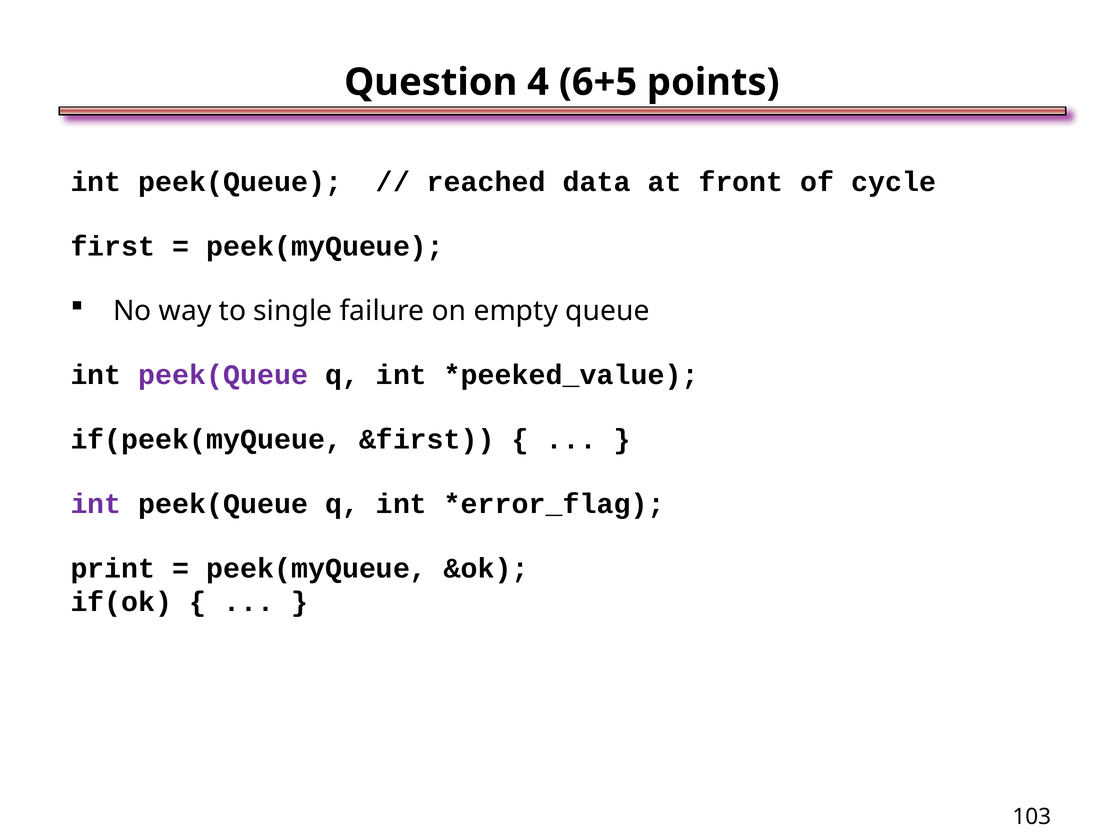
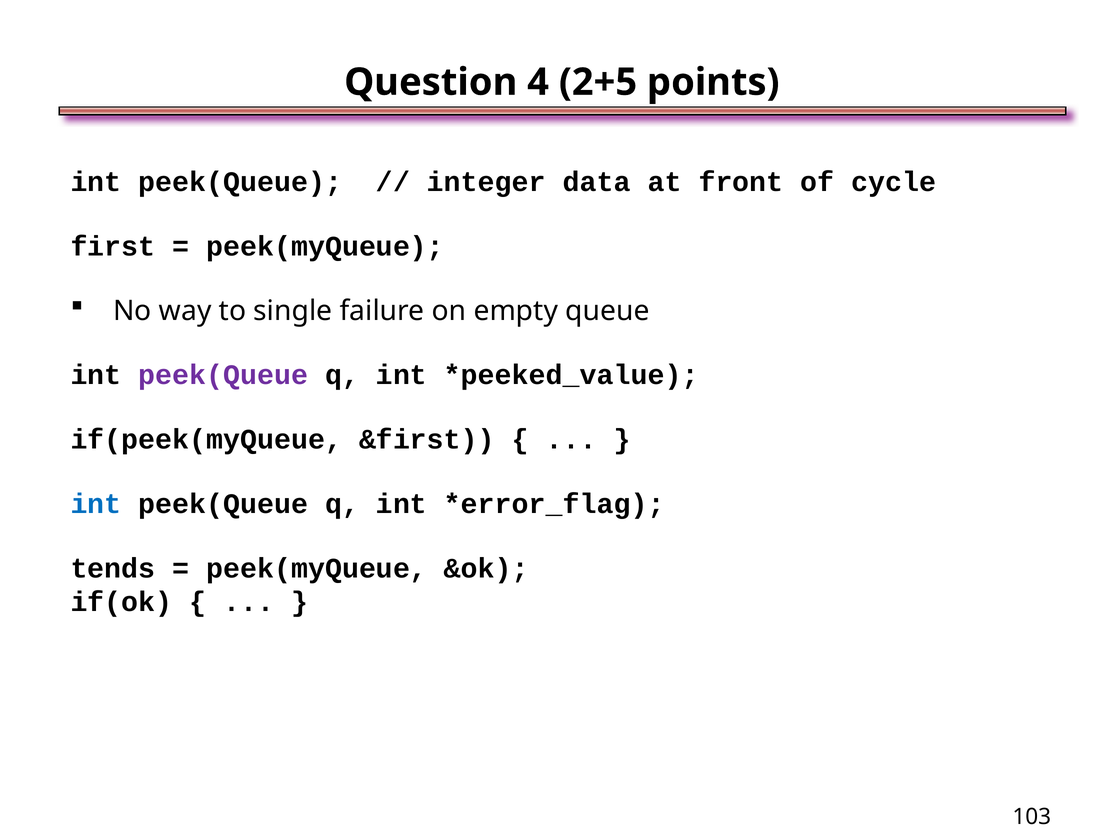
6+5: 6+5 -> 2+5 (598, 82)
reached: reached -> integer (486, 182)
int colour: purple -> blue (96, 504)
print: print -> tends (113, 568)
